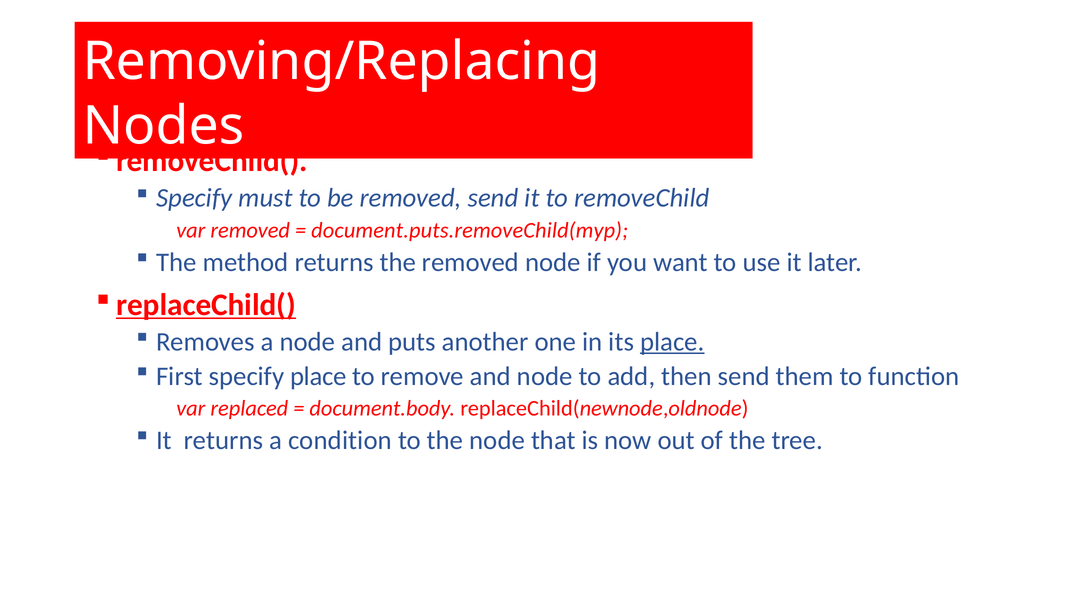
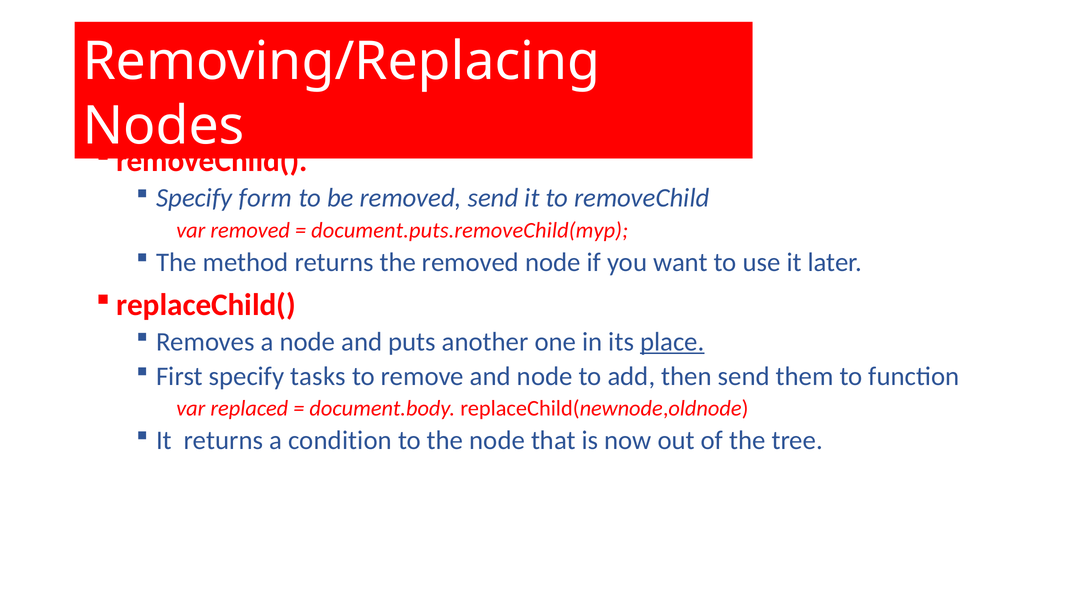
must: must -> form (265, 198)
replaceChild( underline: present -> none (206, 305)
specify place: place -> tasks (318, 376)
